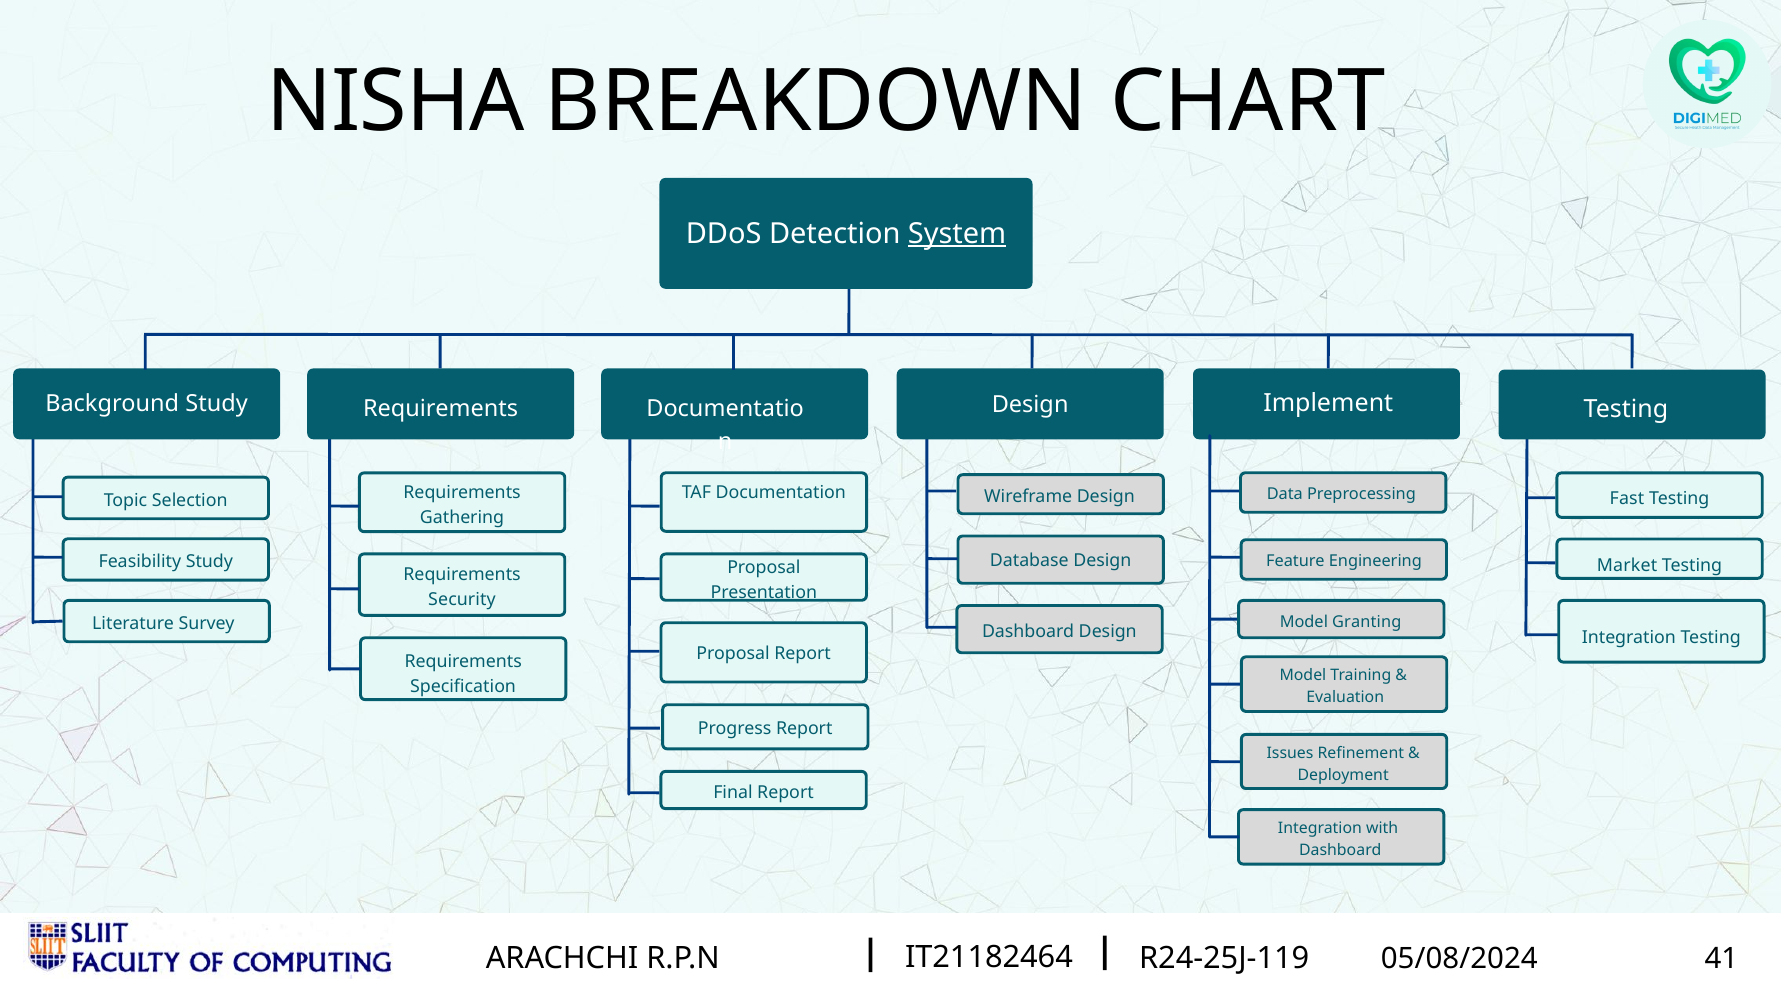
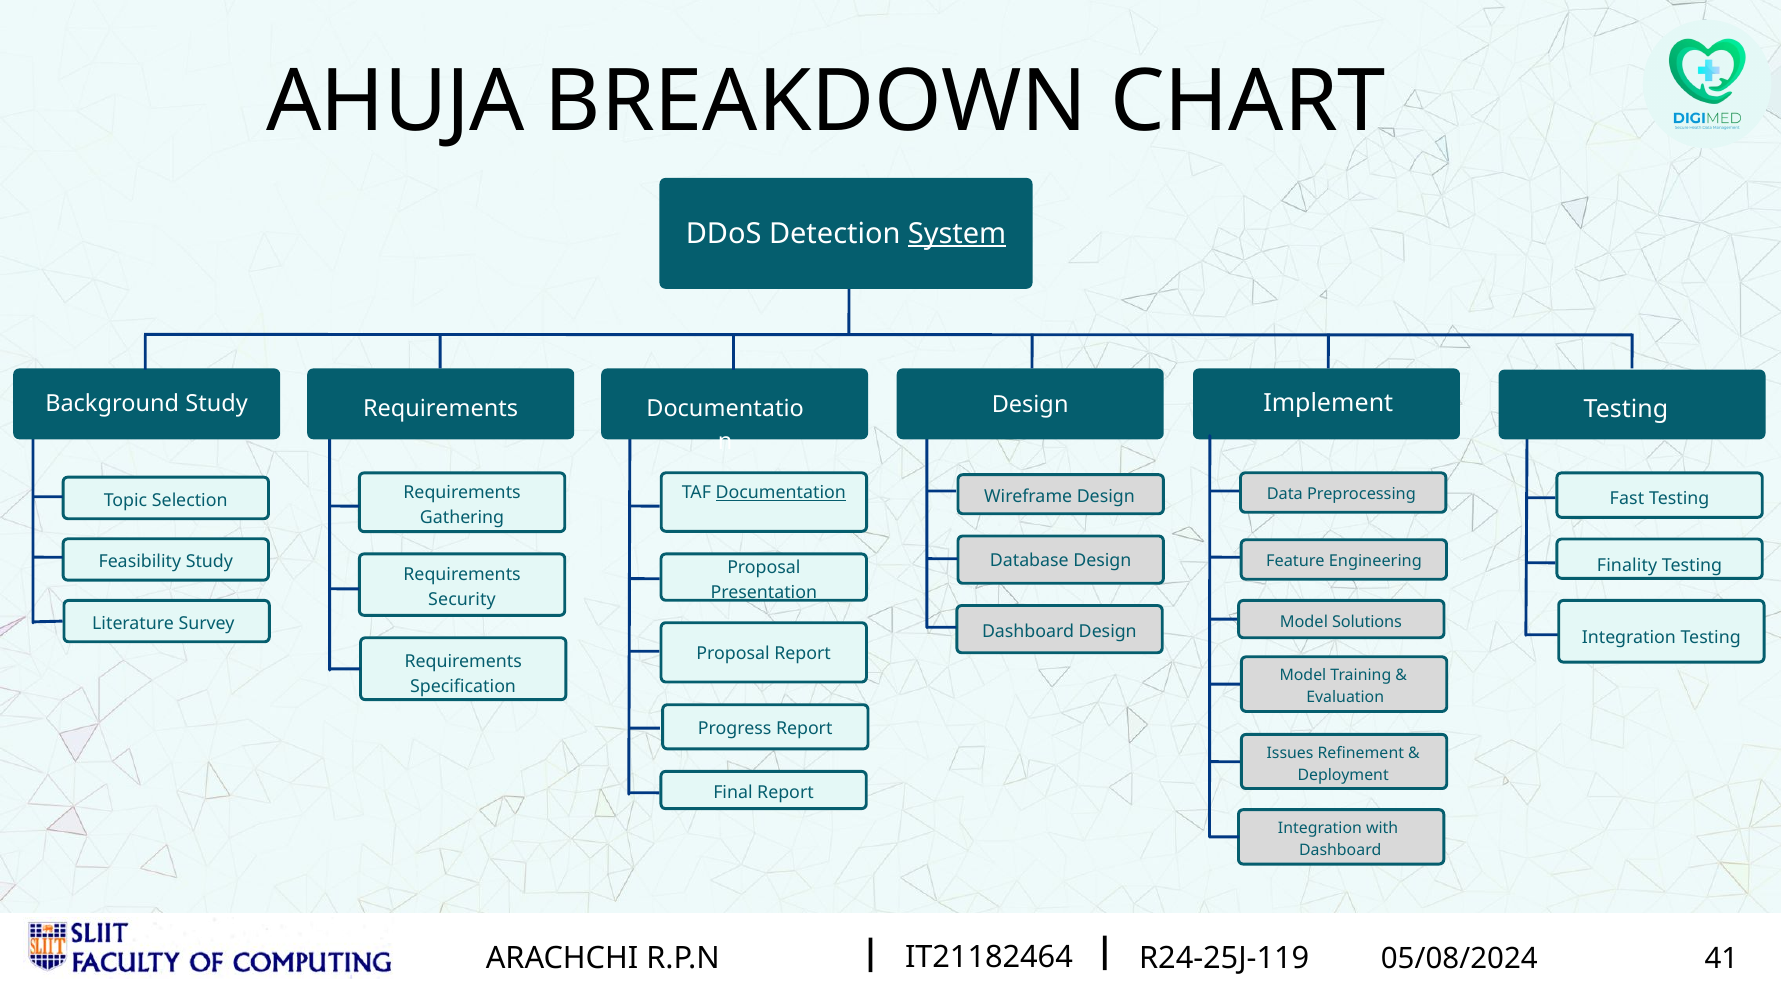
NISHA: NISHA -> AHUJA (396, 102)
Documentation underline: none -> present (781, 493)
Market: Market -> Finality (1627, 565)
Granting: Granting -> Solutions (1367, 622)
